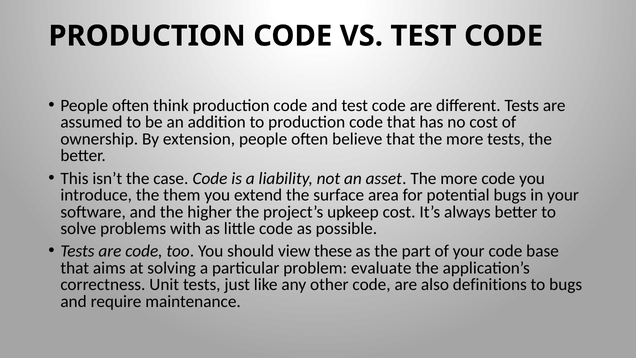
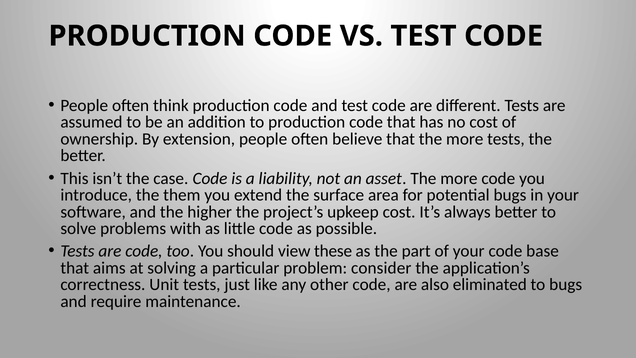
evaluate: evaluate -> consider (381, 268)
definitions: definitions -> eliminated (490, 285)
